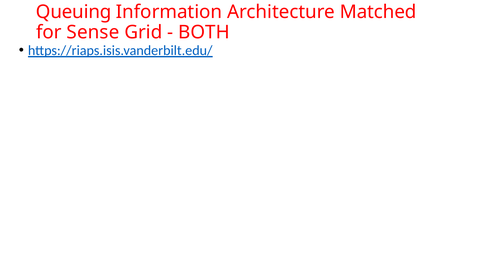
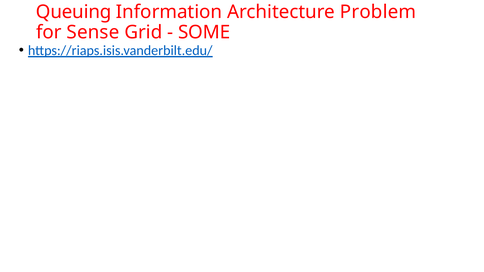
Matched: Matched -> Problem (378, 12)
BOTH: BOTH -> SOME (204, 32)
